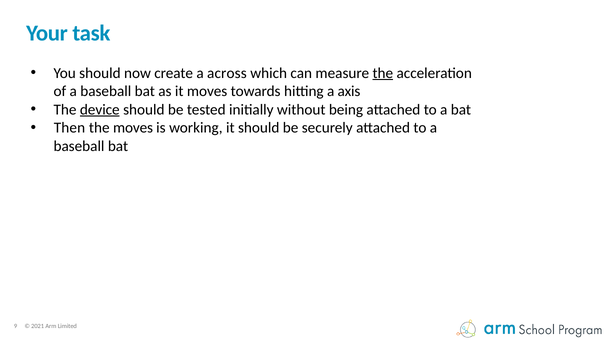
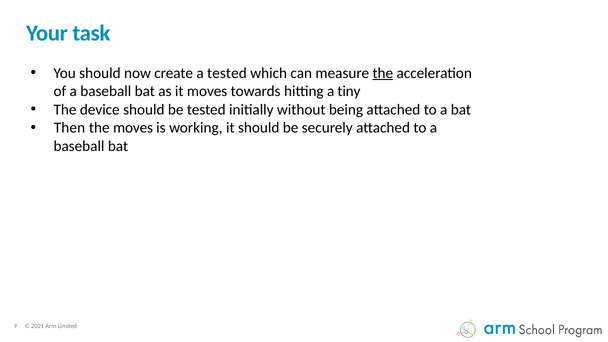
a across: across -> tested (227, 73)
axis: axis -> tiny (349, 91)
device underline: present -> none (100, 110)
